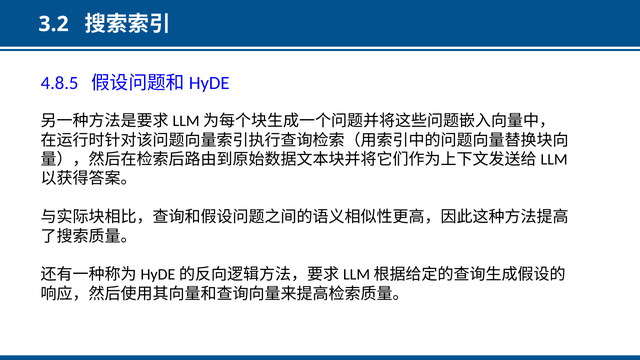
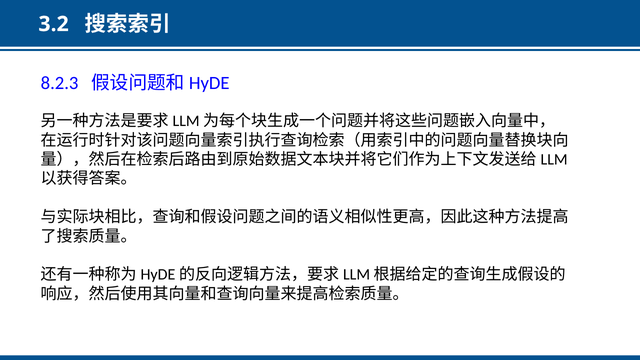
4.8.5: 4.8.5 -> 8.2.3 (60, 83)
